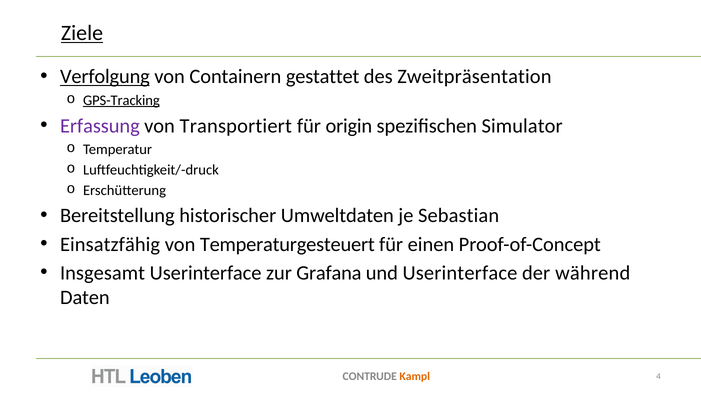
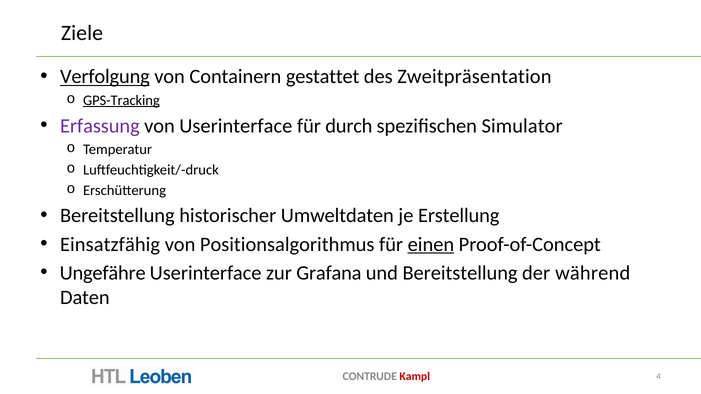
Ziele underline: present -> none (82, 33)
von Transportiert: Transportiert -> Userinterface (236, 126)
origin: origin -> durch (349, 126)
Sebastian: Sebastian -> Erstellung (459, 216)
Temperaturgesteuert: Temperaturgesteuert -> Positionsalgorithmus (287, 244)
einen underline: none -> present (431, 244)
Insgesamt: Insgesamt -> Ungefähre (103, 273)
und Userinterface: Userinterface -> Bereitstellung (460, 273)
Kampl colour: orange -> red (415, 377)
